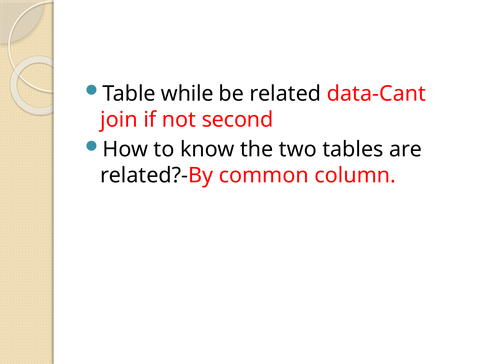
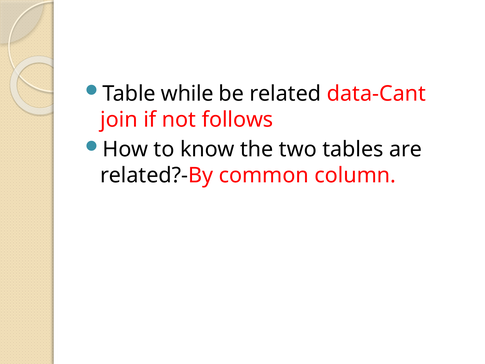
second: second -> follows (238, 120)
